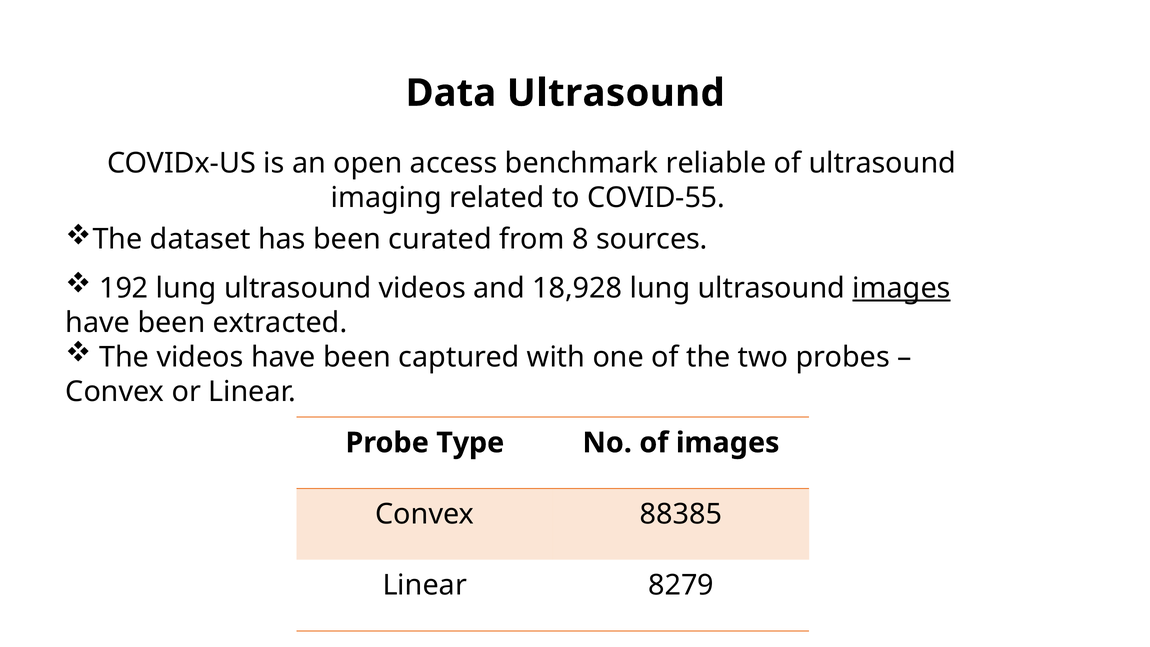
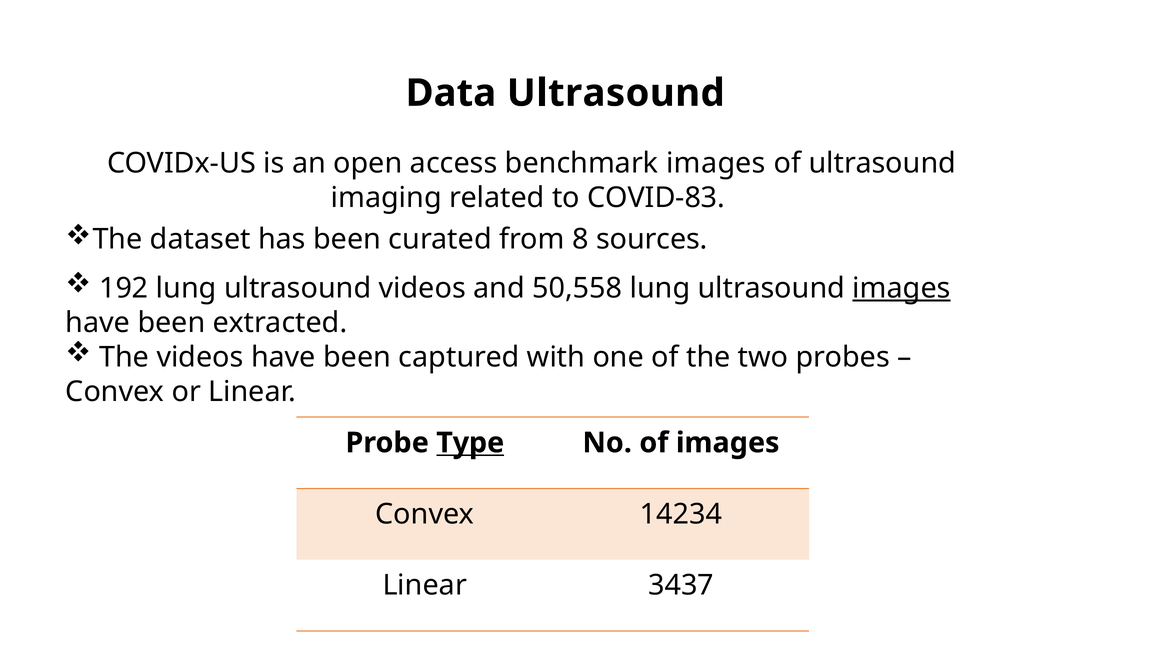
benchmark reliable: reliable -> images (716, 163)
COVID-55: COVID-55 -> COVID-83 (656, 198)
18,928: 18,928 -> 50,558 (577, 288)
Type underline: none -> present (470, 443)
88385: 88385 -> 14234 (681, 514)
8279: 8279 -> 3437 (681, 585)
